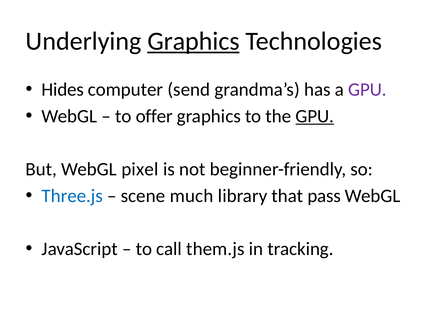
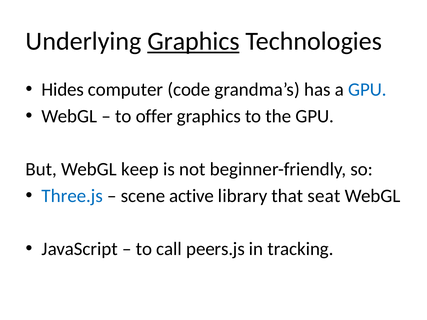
send: send -> code (189, 90)
GPU colour: purple -> blue (367, 90)
GPU underline: present -> none (315, 116)
pixel: pixel -> keep (140, 169)
much: much -> active (192, 196)
pass: pass -> seat (324, 196)
them.js: them.js -> peers.js (216, 249)
